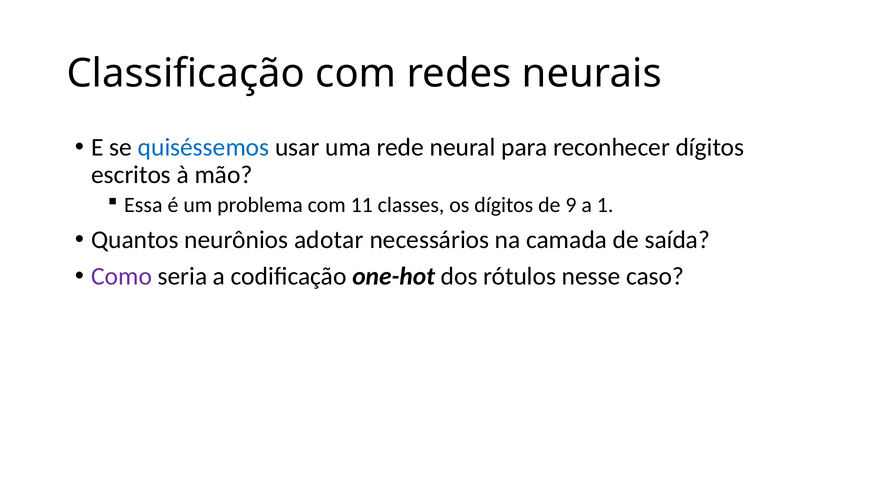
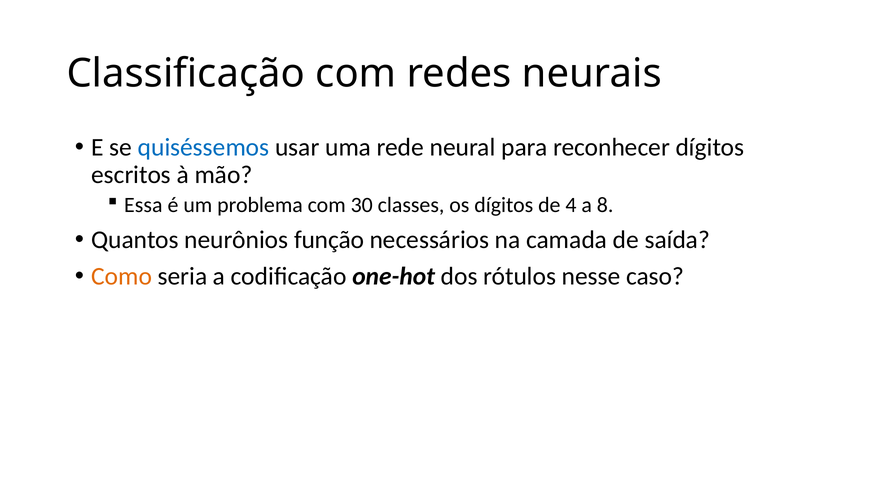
11: 11 -> 30 (362, 205)
9: 9 -> 4 (571, 205)
1: 1 -> 8 (605, 205)
adotar: adotar -> função (329, 240)
Como colour: purple -> orange (122, 277)
